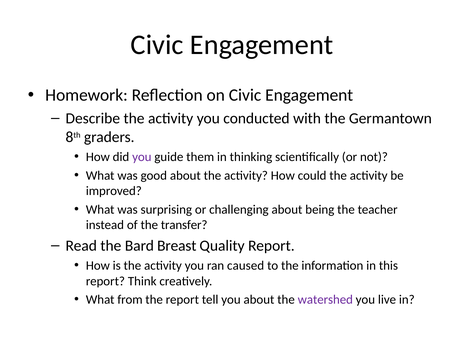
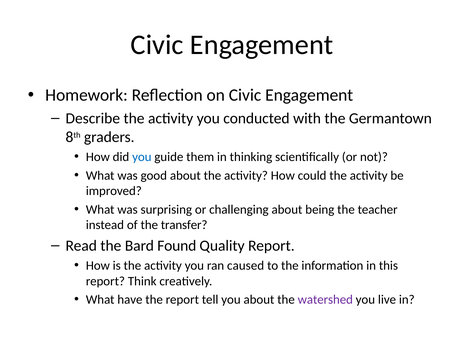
you colour: purple -> blue (142, 157)
Breast: Breast -> Found (177, 246)
from: from -> have (130, 300)
